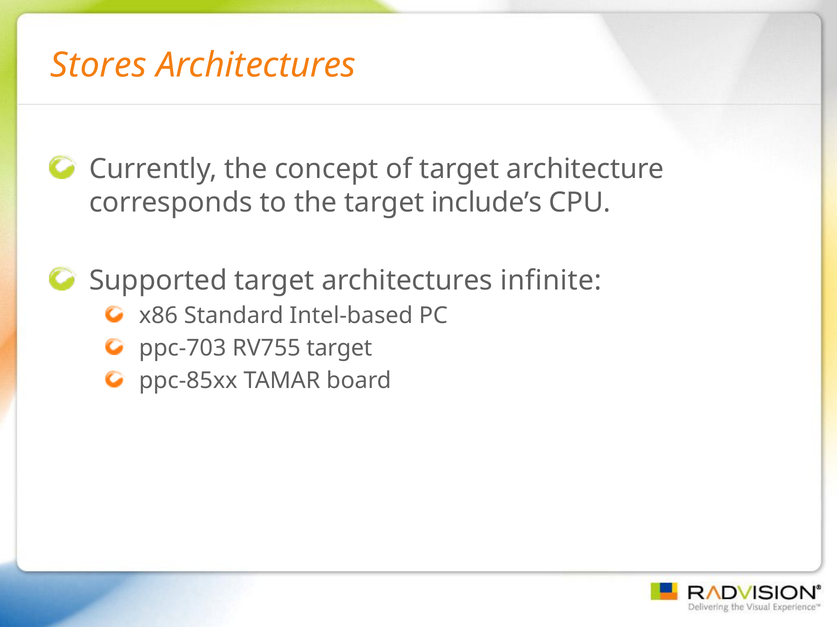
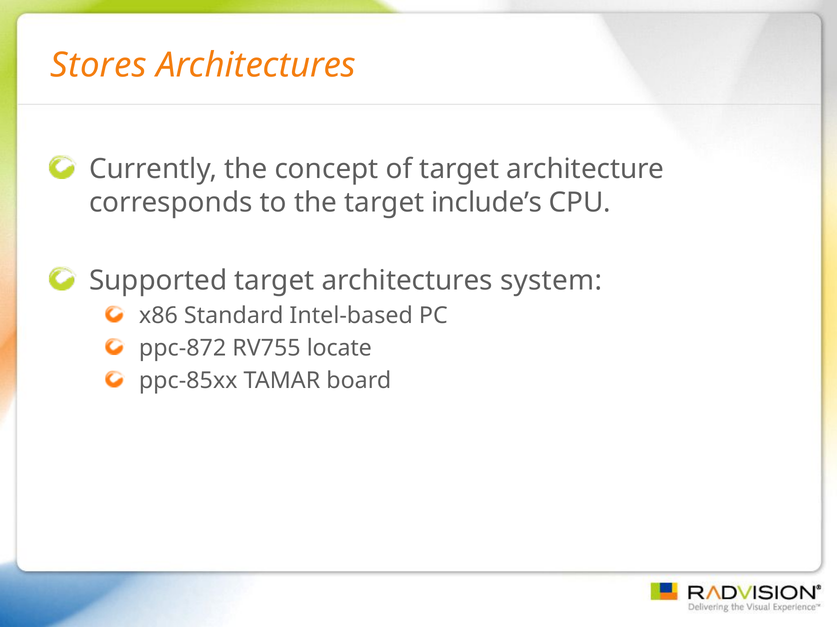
infinite: infinite -> system (551, 281)
ppc-703: ppc-703 -> ppc-872 (183, 349)
RV755 target: target -> locate (339, 349)
